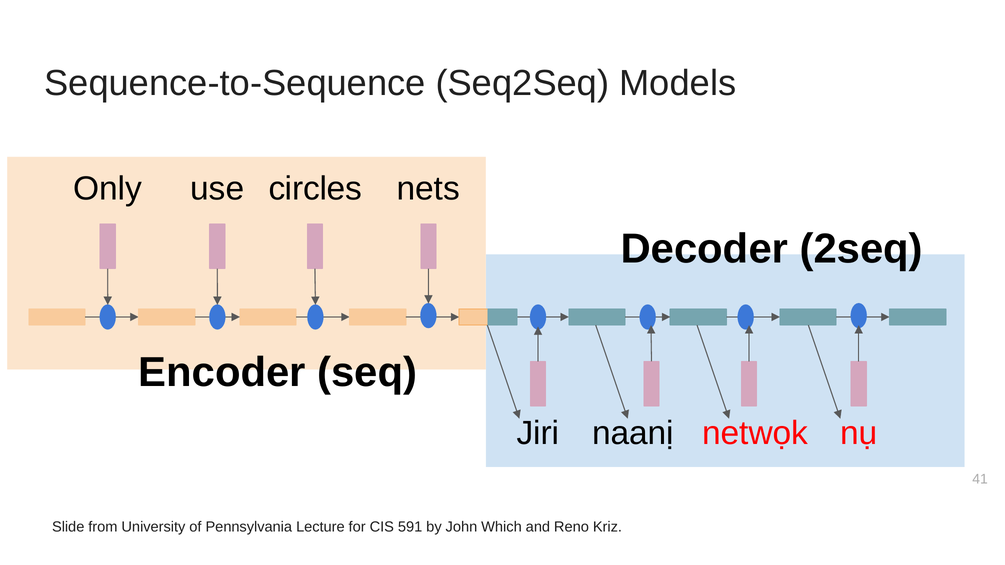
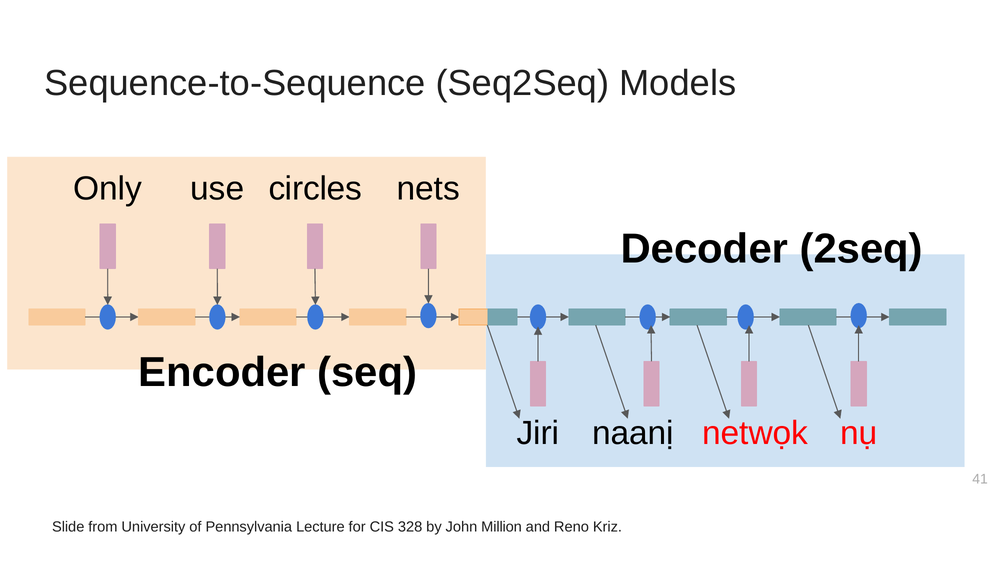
591: 591 -> 328 (410, 527)
Which: Which -> Million (502, 527)
